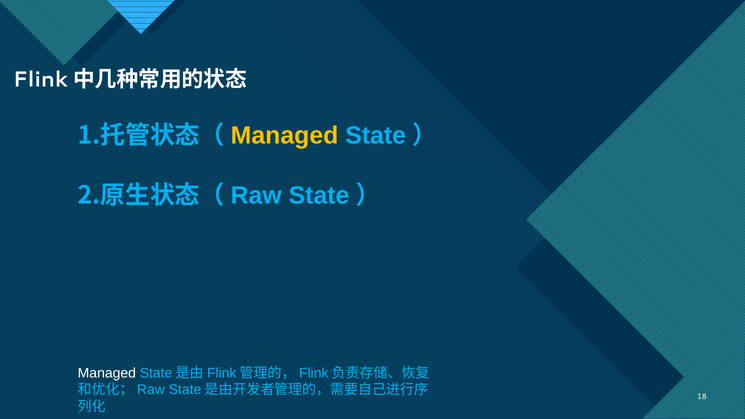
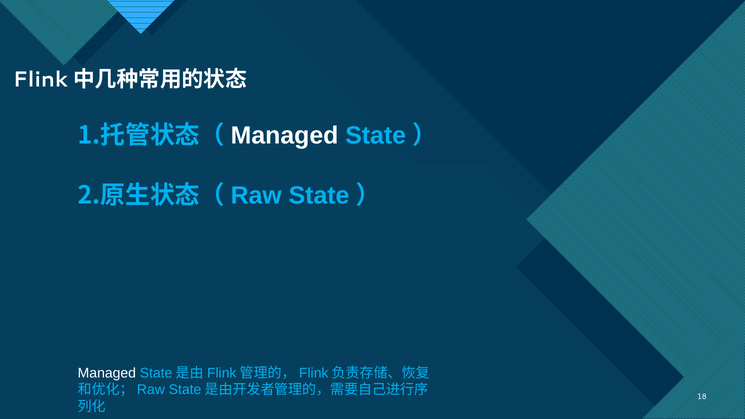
Managed colour: yellow -> white (285, 136)
